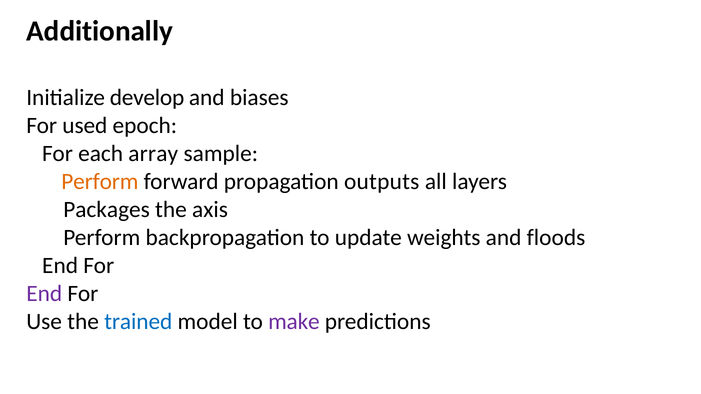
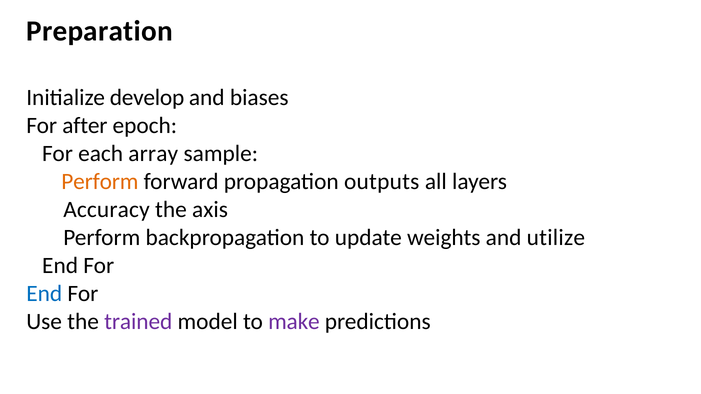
Additionally: Additionally -> Preparation (99, 31)
used: used -> after (85, 126)
Packages: Packages -> Accuracy (106, 210)
floods: floods -> utilize (556, 238)
End colour: purple -> blue (44, 294)
trained colour: blue -> purple (138, 322)
